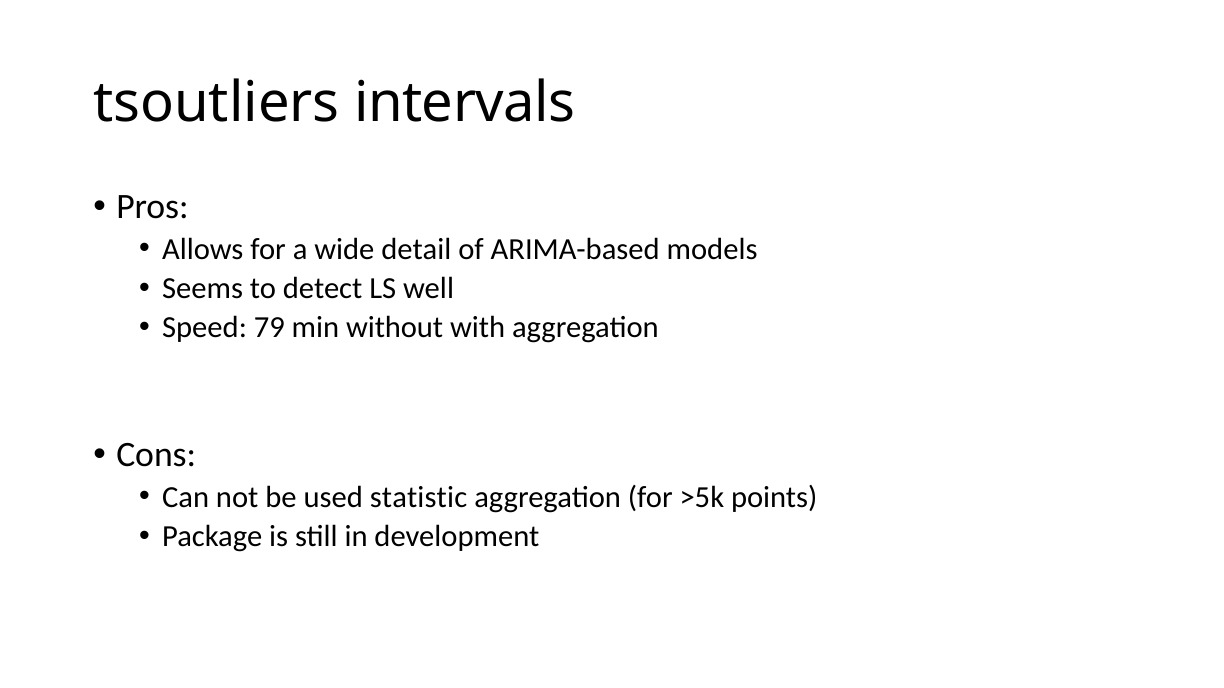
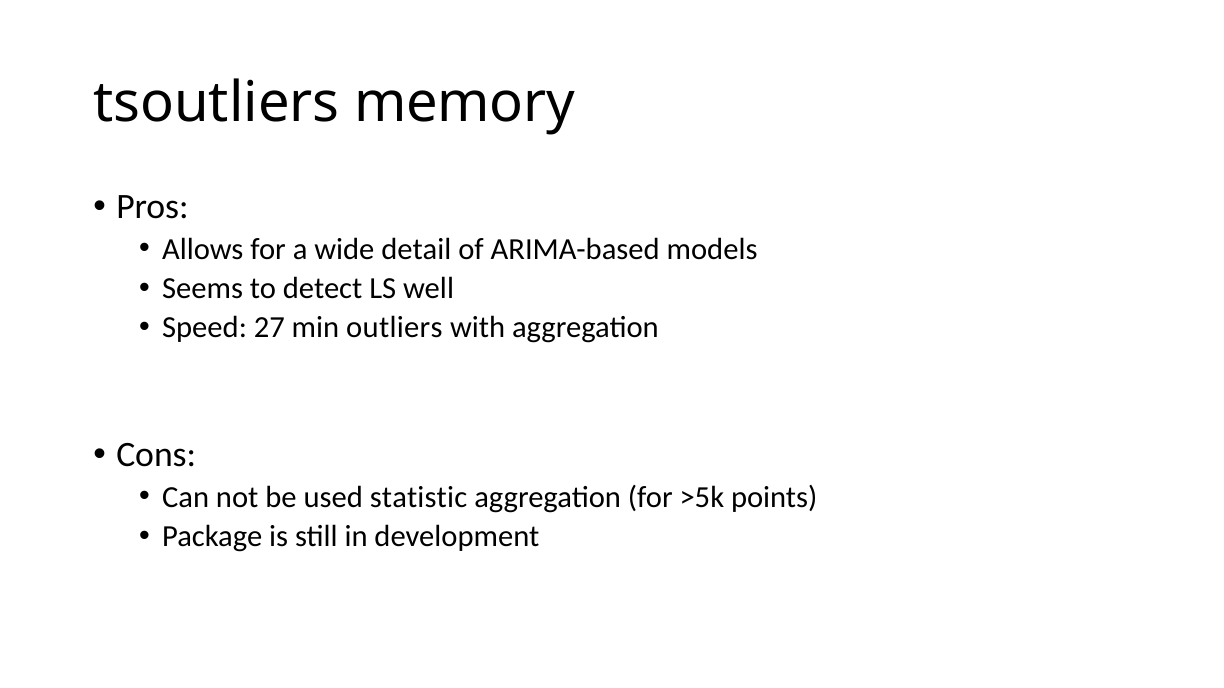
intervals: intervals -> memory (465, 103)
79: 79 -> 27 (269, 328)
without: without -> outliers (394, 328)
